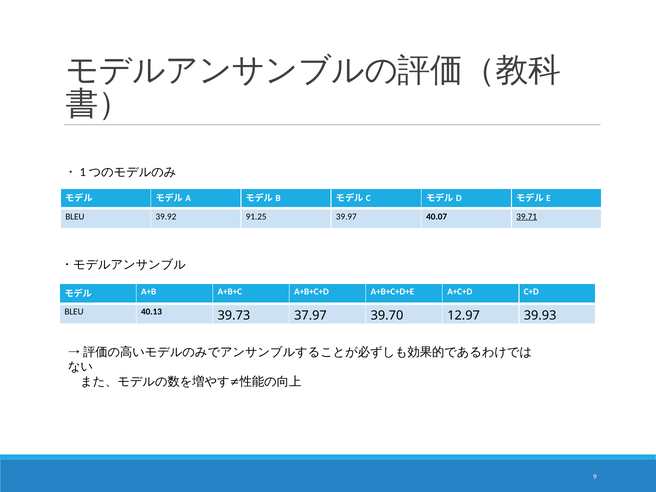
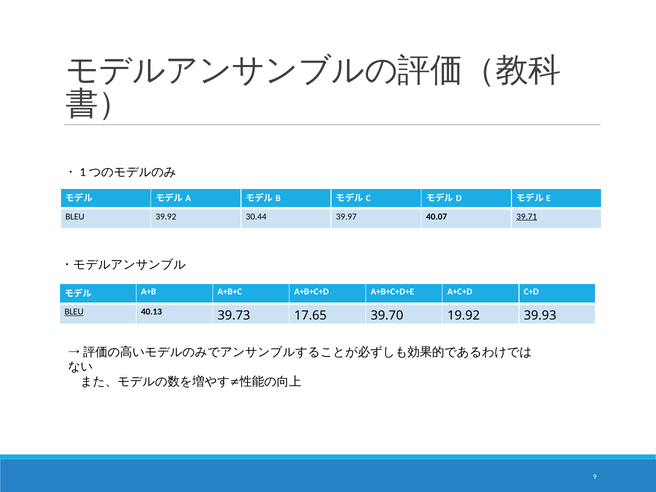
91.25: 91.25 -> 30.44 (256, 217)
BLEU underline: none -> present (74, 312)
37.97: 37.97 -> 17.65 (310, 316)
12.97: 12.97 -> 19.92 (464, 316)
